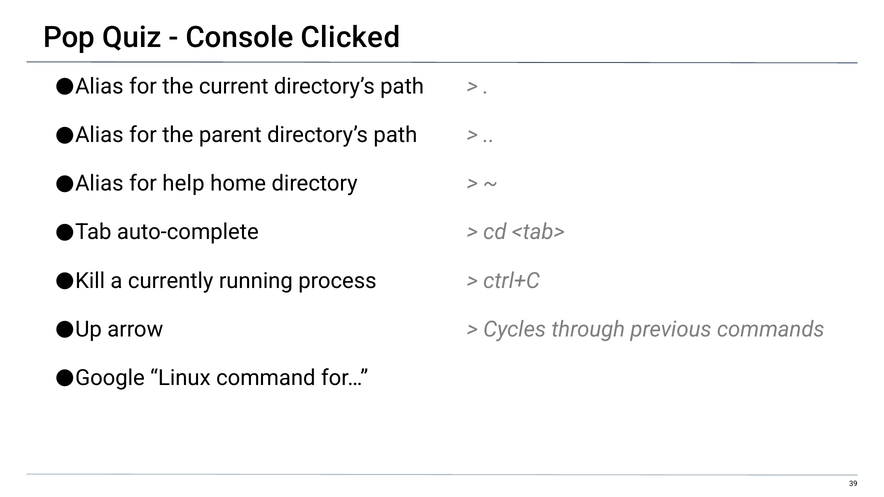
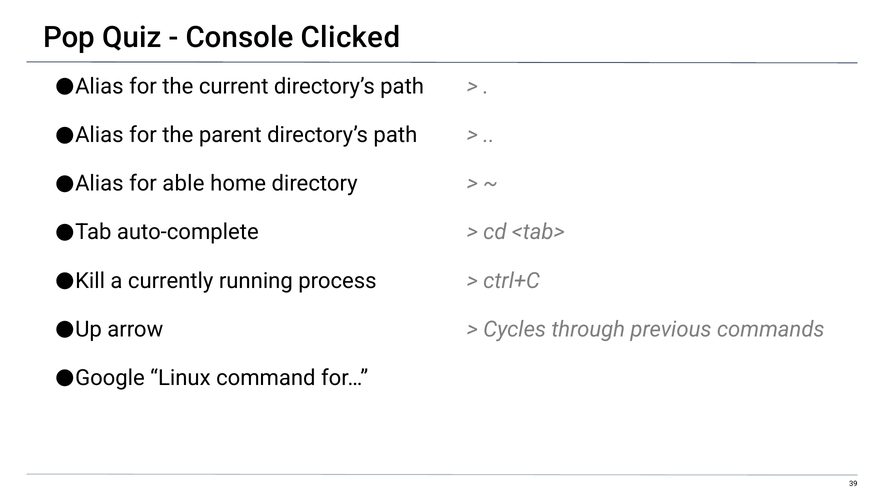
help: help -> able (183, 184)
